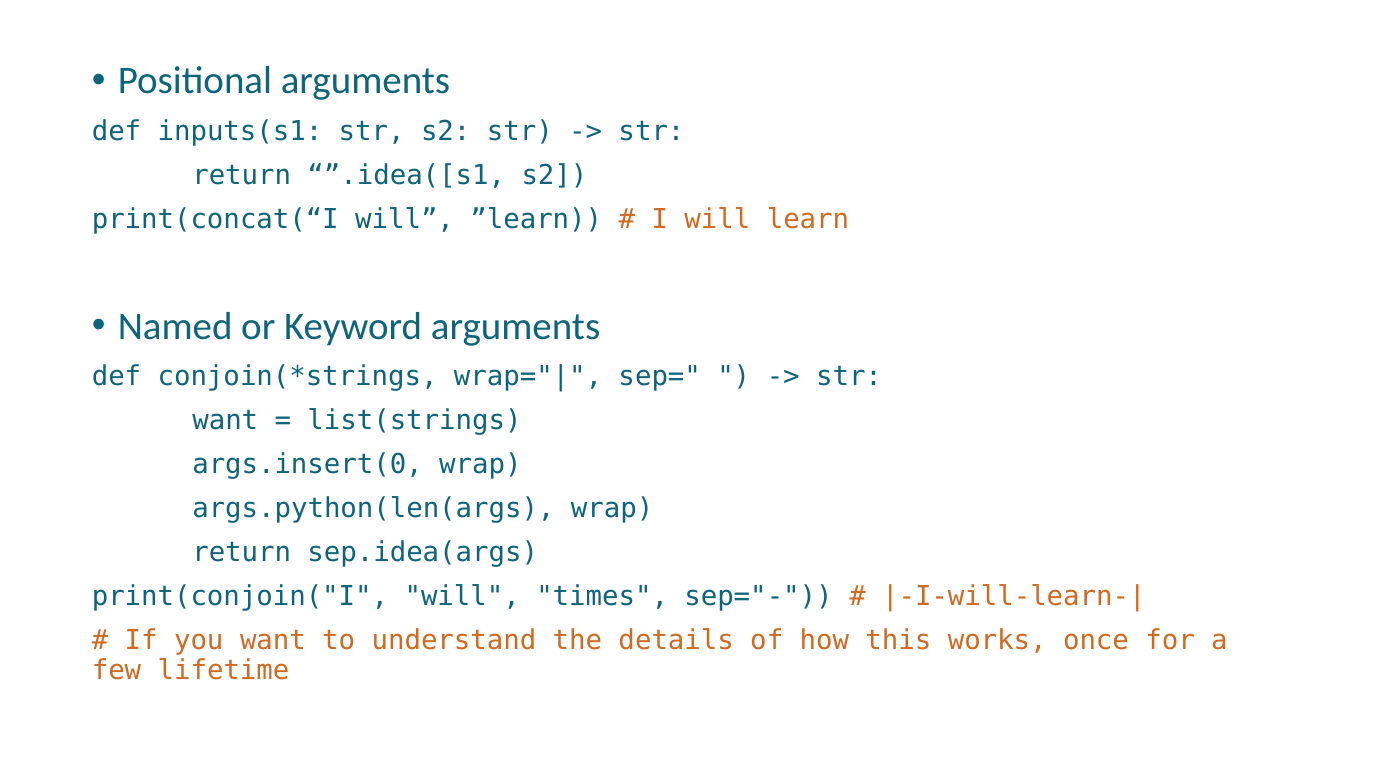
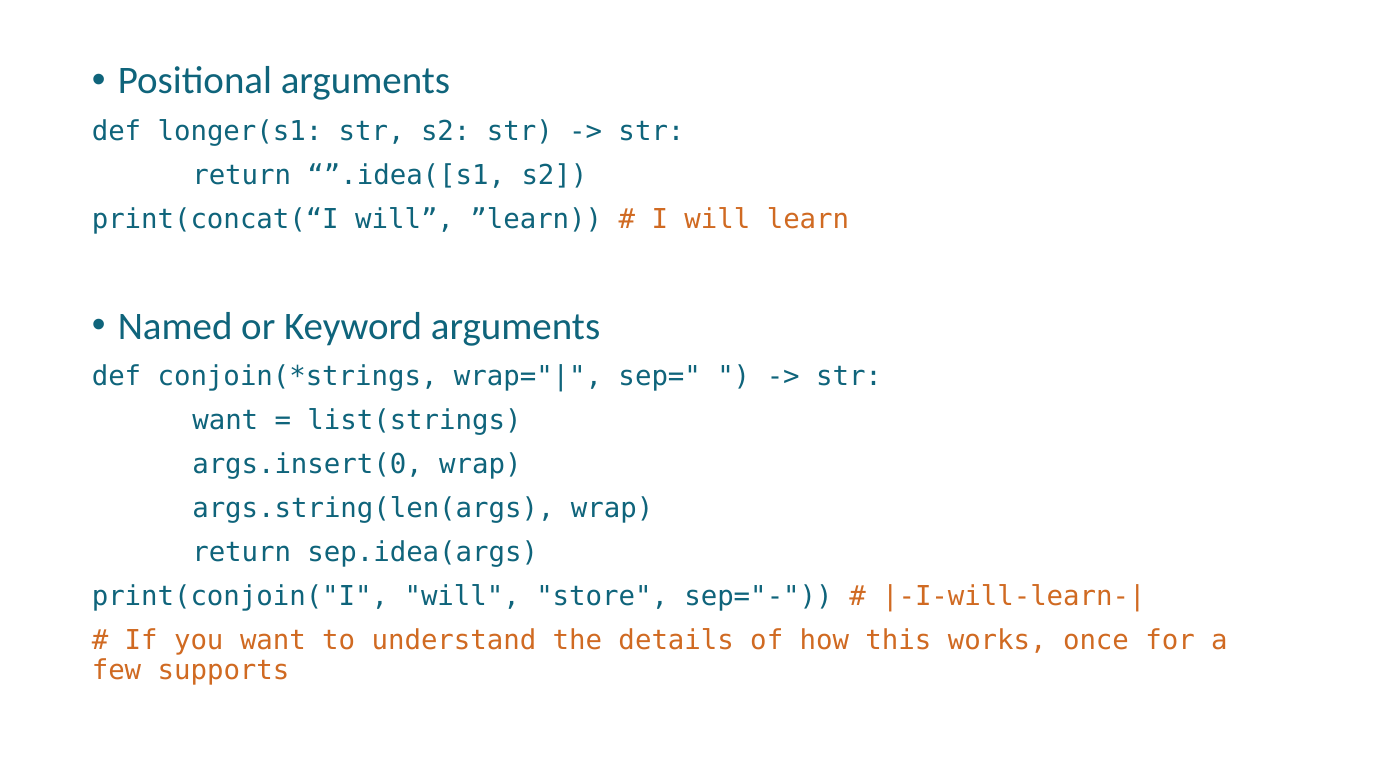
inputs(s1: inputs(s1 -> longer(s1 (240, 131)
args.python(len(args: args.python(len(args -> args.string(len(args (373, 509)
times: times -> store (602, 597)
lifetime: lifetime -> supports (224, 670)
